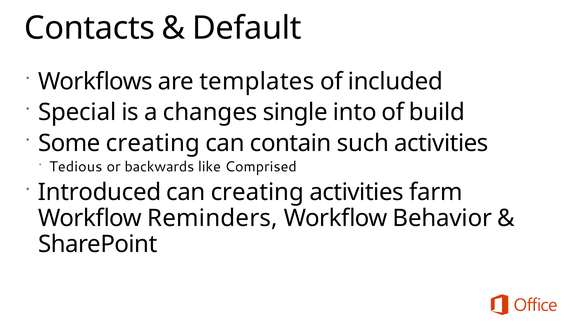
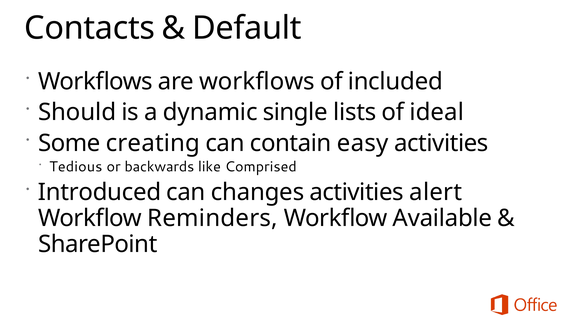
are templates: templates -> workflows (257, 81)
Special: Special -> Should (77, 112)
changes: changes -> dynamic (210, 112)
into: into -> lists (355, 112)
build: build -> ideal (437, 112)
such: such -> easy (363, 143)
can creating: creating -> changes (257, 192)
farm: farm -> alert (436, 192)
Behavior: Behavior -> Available (442, 218)
